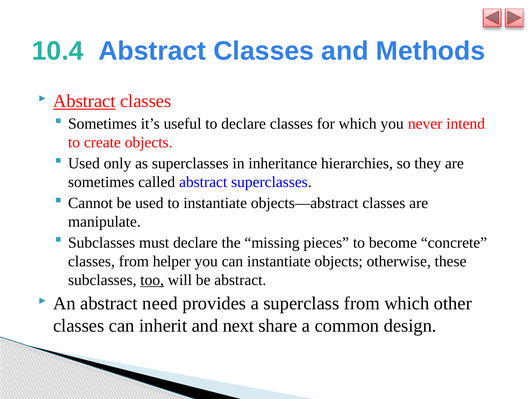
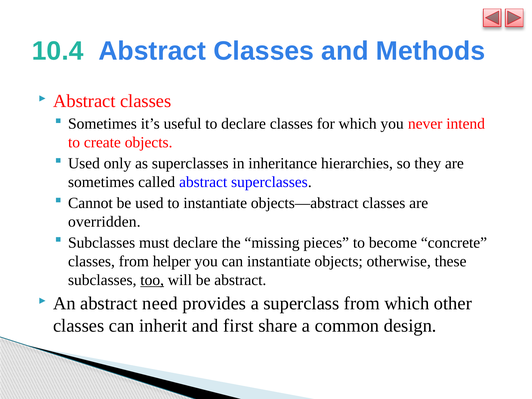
Abstract underline: present -> none (84, 101)
manipulate: manipulate -> overridden (104, 222)
next: next -> first (238, 326)
